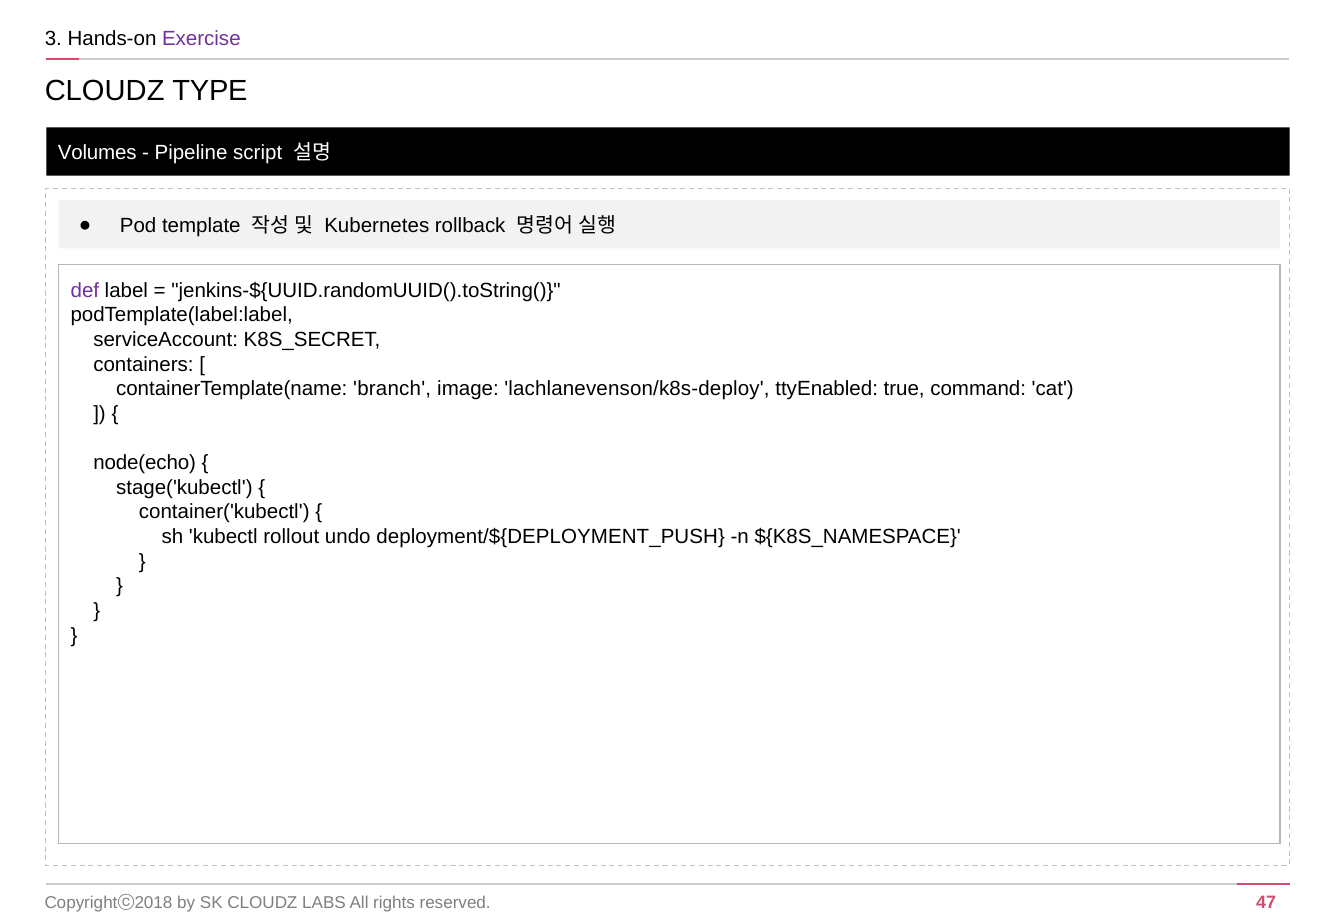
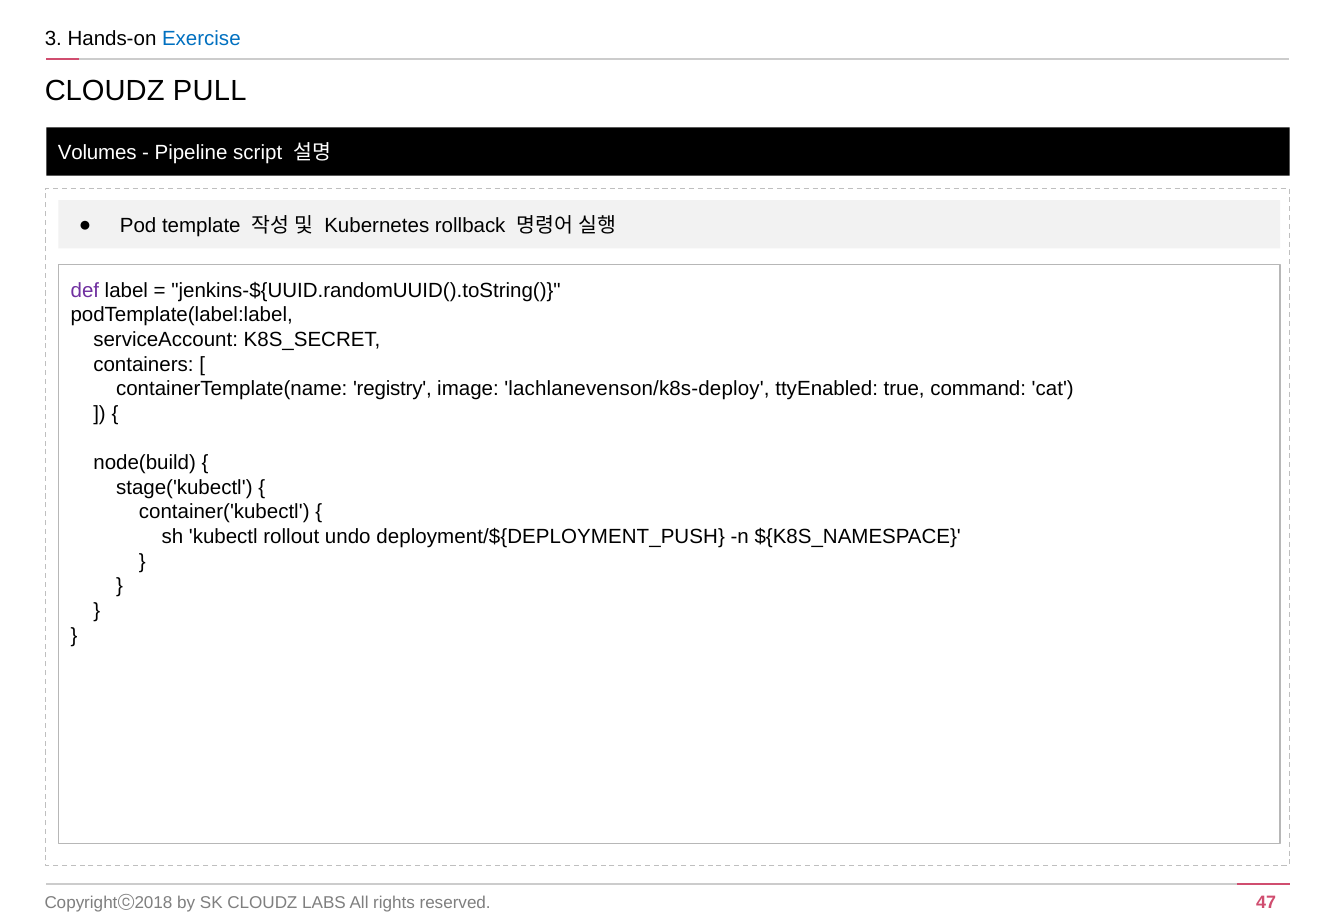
Exercise colour: purple -> blue (201, 39)
TYPE: TYPE -> PULL (210, 91)
branch: branch -> registry (392, 389)
node(echo: node(echo -> node(build (145, 463)
